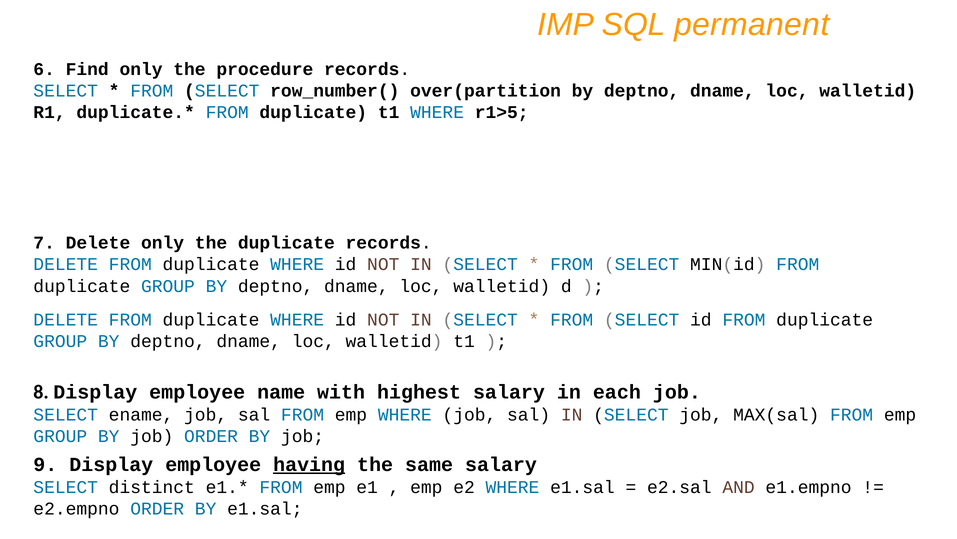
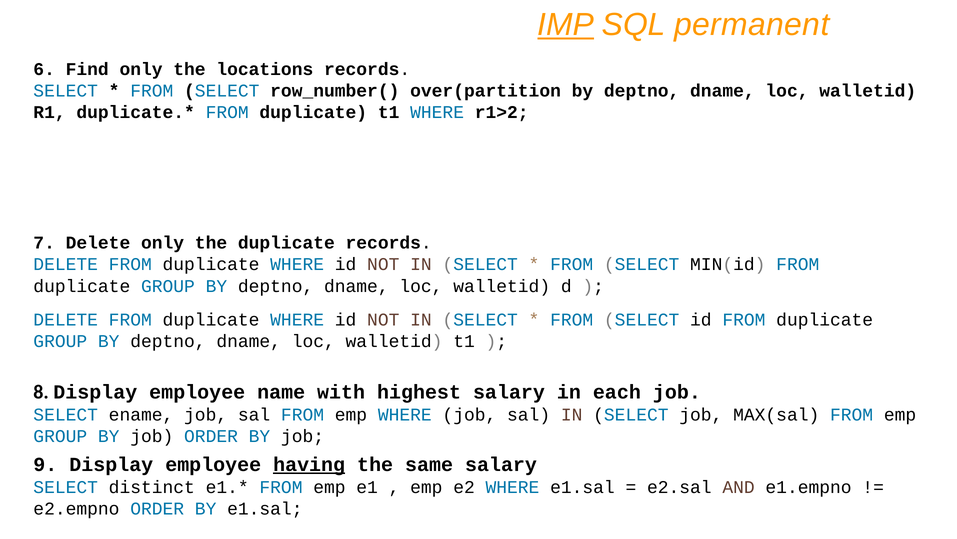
IMP underline: none -> present (566, 25)
procedure: procedure -> locations (265, 69)
r1>5: r1>5 -> r1>2 (502, 112)
